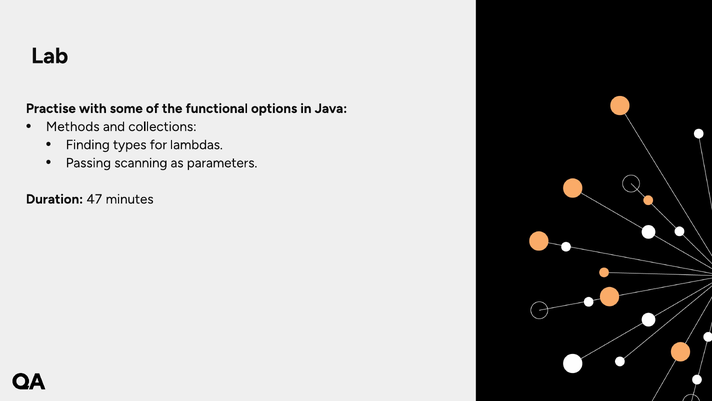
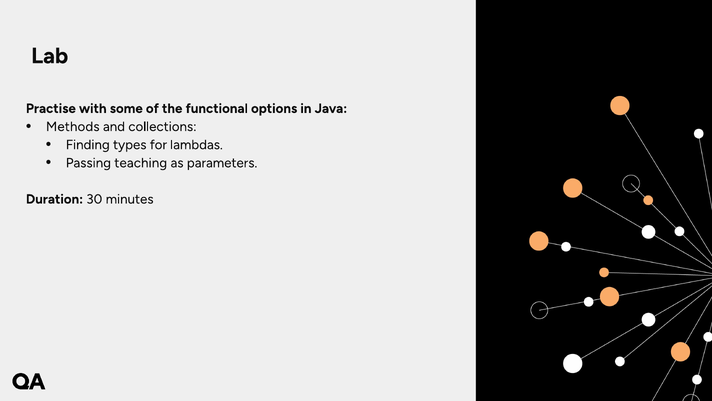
scanning: scanning -> teaching (141, 163)
47: 47 -> 30 (94, 199)
